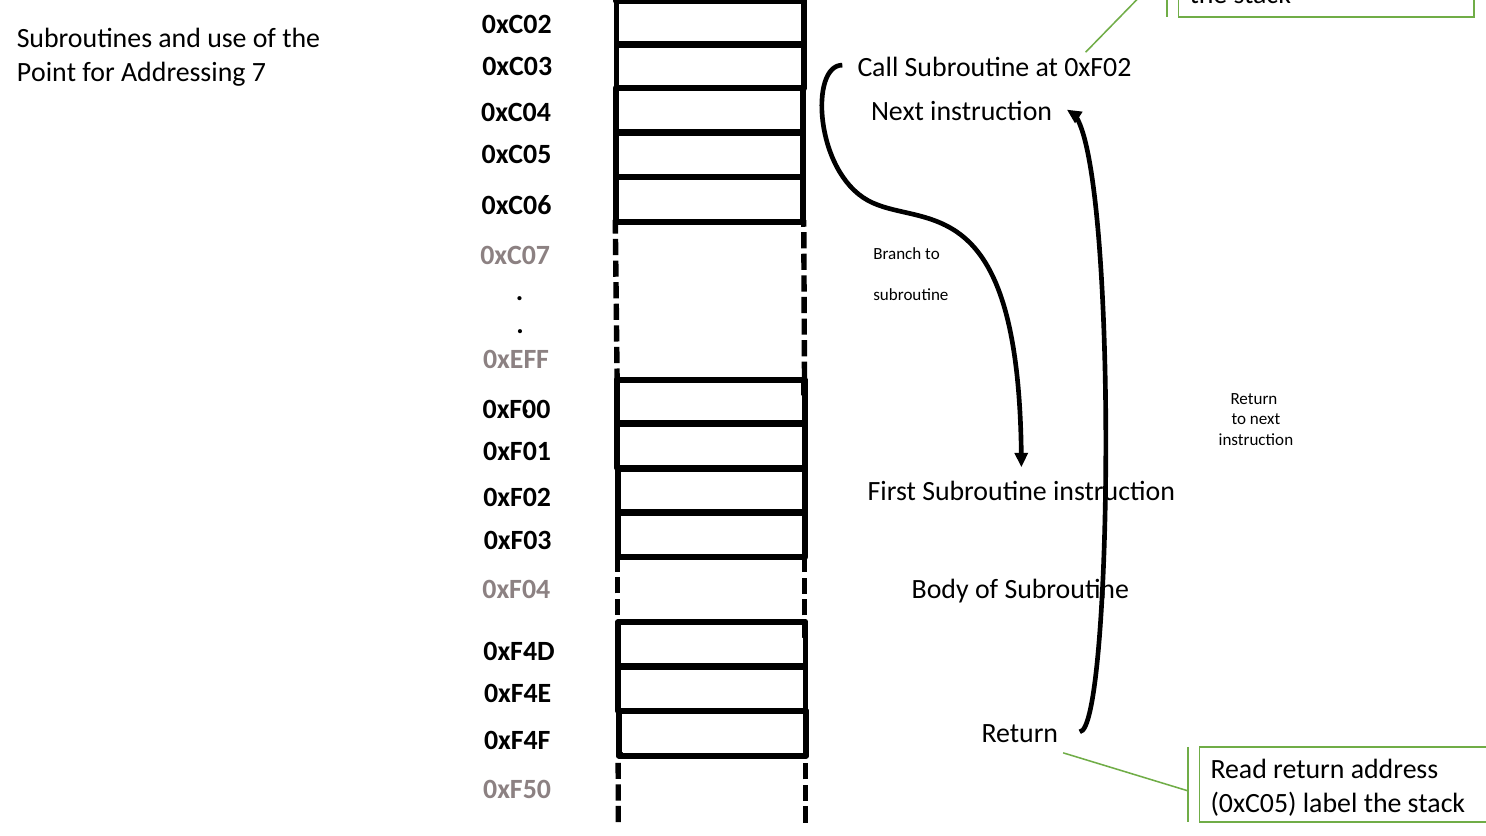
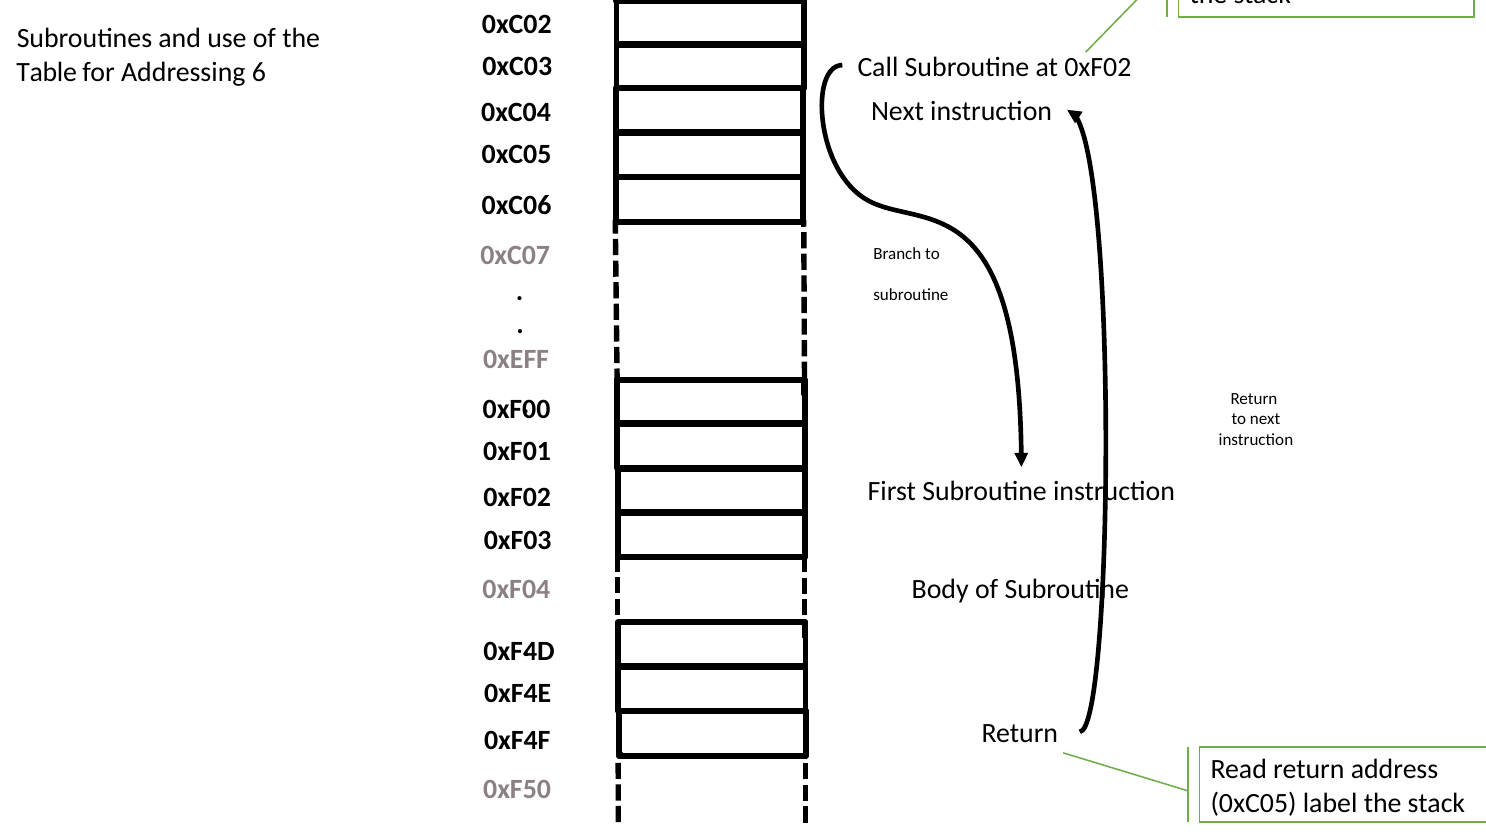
Point: Point -> Table (47, 72)
7: 7 -> 6 (259, 72)
